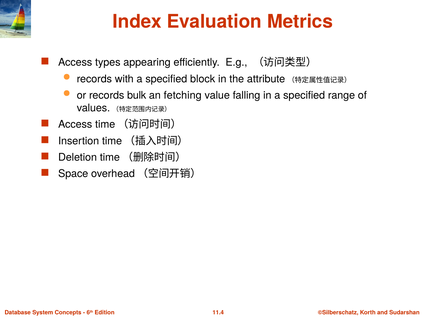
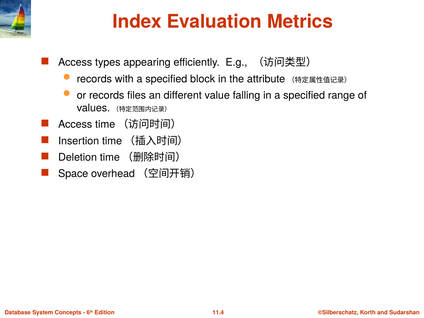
bulk: bulk -> files (137, 95)
fetching: fetching -> different (183, 95)
